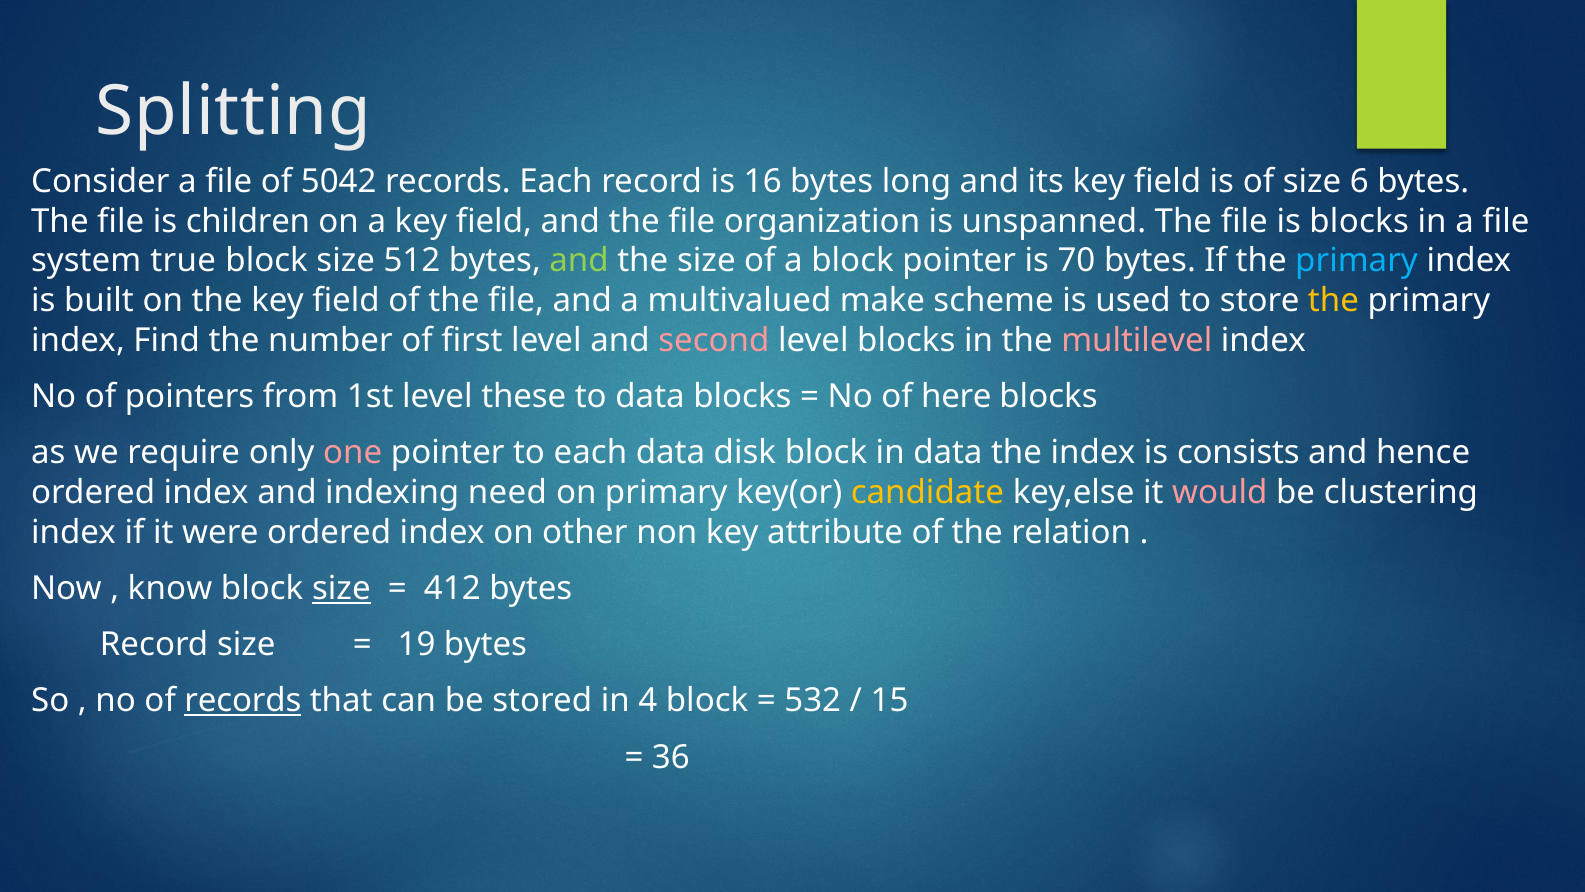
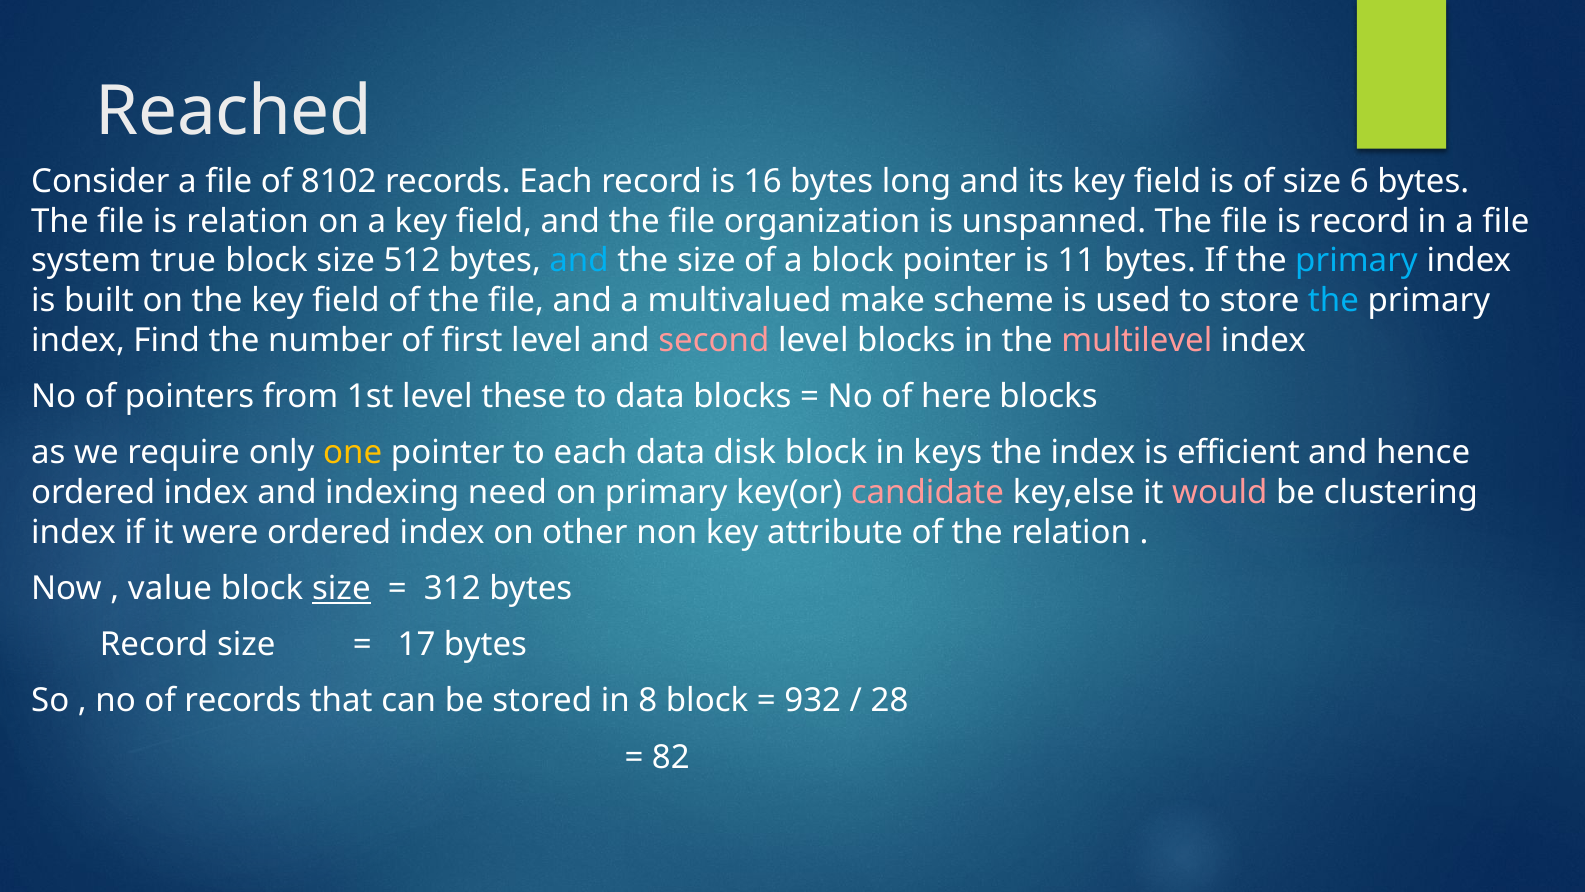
Splitting: Splitting -> Reached (234, 111)
5042: 5042 -> 8102 (339, 182)
is children: children -> relation (248, 221)
is blocks: blocks -> record (1359, 221)
and colour: light green -> light blue (579, 261)
70: 70 -> 11 (1076, 261)
the colour: yellow -> light blue (1333, 301)
one colour: pink -> yellow (353, 453)
in data: data -> keys (948, 453)
consists: consists -> efficient (1238, 453)
candidate colour: yellow -> pink (927, 492)
know: know -> value (170, 588)
412: 412 -> 312 (452, 588)
19: 19 -> 17 (417, 644)
records underline: present -> none (243, 701)
4: 4 -> 8 (648, 701)
532: 532 -> 932 (813, 701)
15: 15 -> 28 (890, 701)
36: 36 -> 82 (671, 757)
